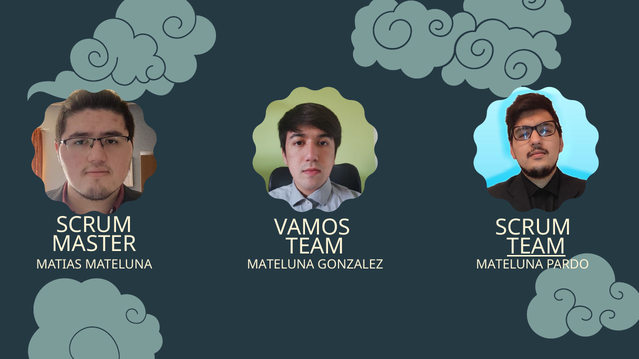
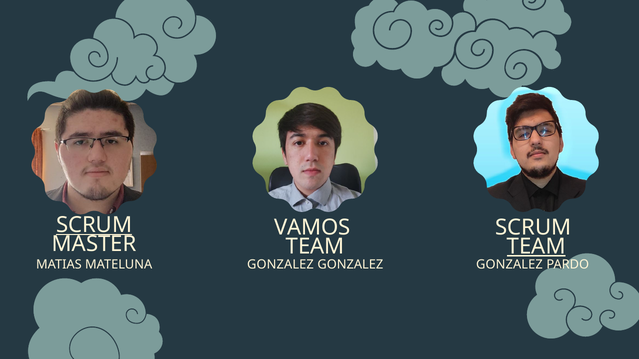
SCRUM underline: none -> present (94, 225)
MATELUNA: MATELUNA -> GONZALEZ (280, 265)
MATELUNA: MATELUNA -> GONZALEZ (509, 265)
